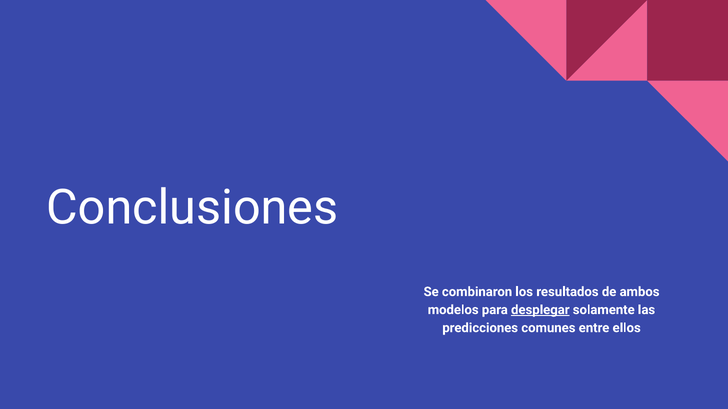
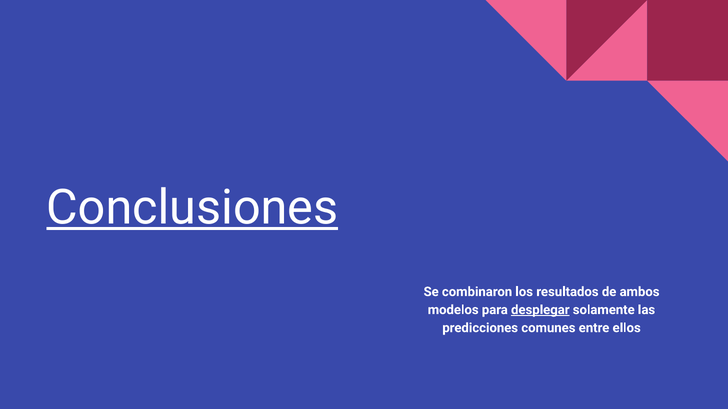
Conclusiones underline: none -> present (192, 208)
